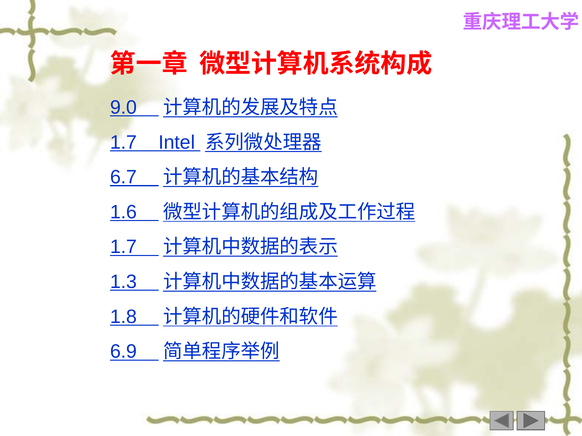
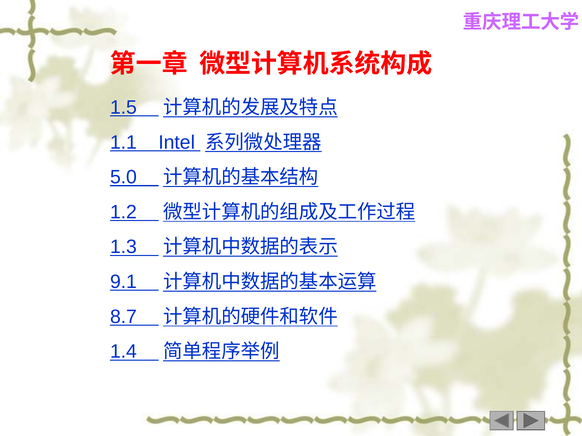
9.0: 9.0 -> 1.5 (123, 108)
1.7: 1.7 -> 1.1 (123, 142)
6.7: 6.7 -> 5.0 (123, 177)
1.6: 1.6 -> 1.2 (123, 212)
1.7: 1.7 -> 1.3 (123, 247)
1.3: 1.3 -> 9.1 (123, 282)
1.8: 1.8 -> 8.7 (123, 317)
6.9: 6.9 -> 1.4 (123, 352)
